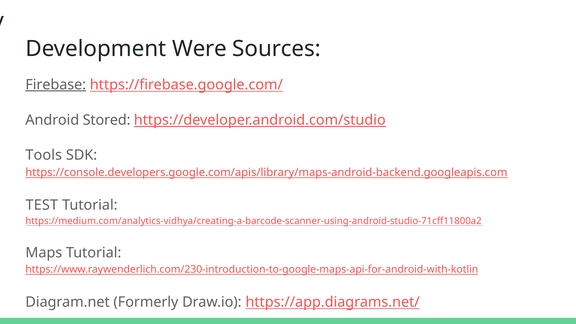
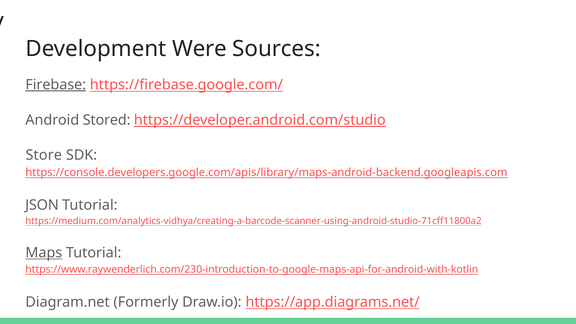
Tools: Tools -> Store (44, 155)
TEST: TEST -> JSON (42, 205)
Maps underline: none -> present (44, 253)
